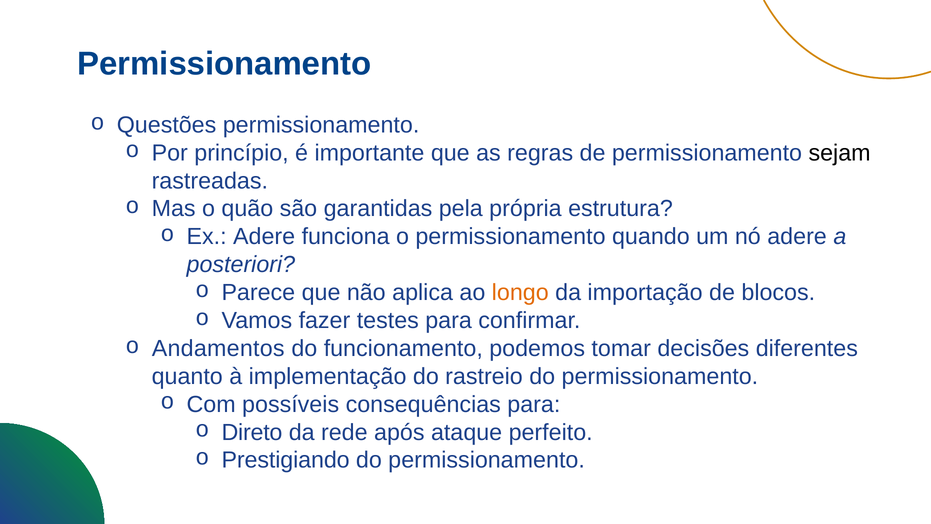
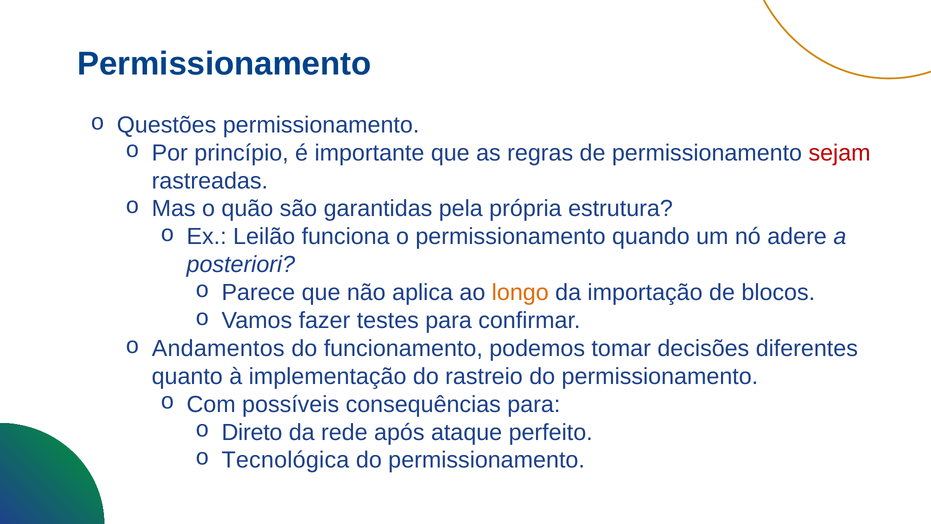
sejam colour: black -> red (840, 153)
Ex Adere: Adere -> Leilão (264, 237)
Prestigiando: Prestigiando -> Tecnológica (285, 460)
